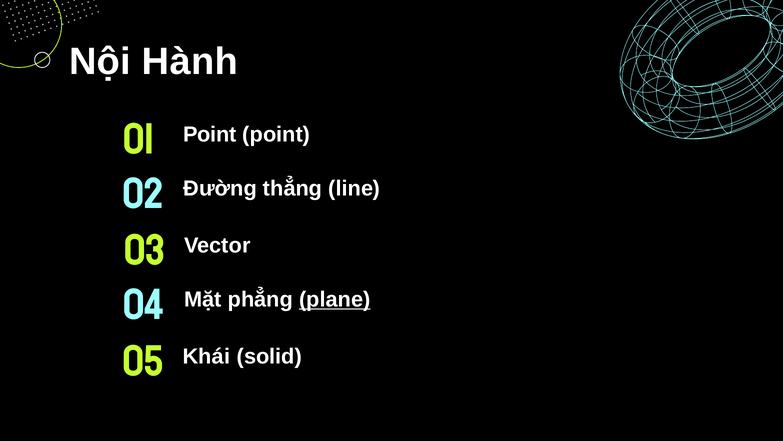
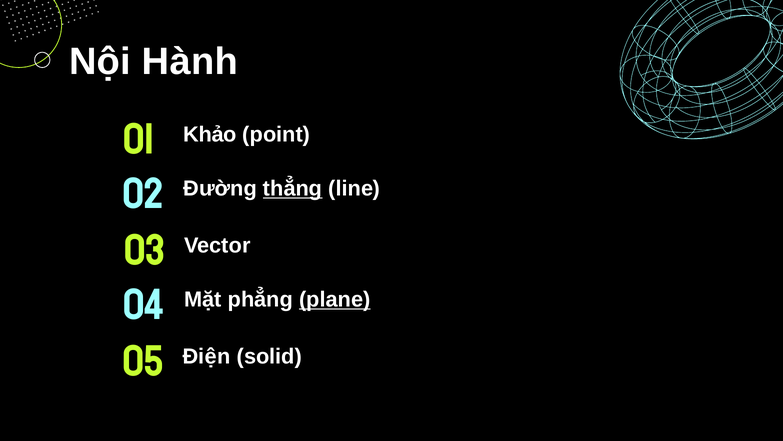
Point: Point -> Khảo (210, 134)
thẳng underline: none -> present (293, 188)
Khái: Khái -> Điện (206, 356)
